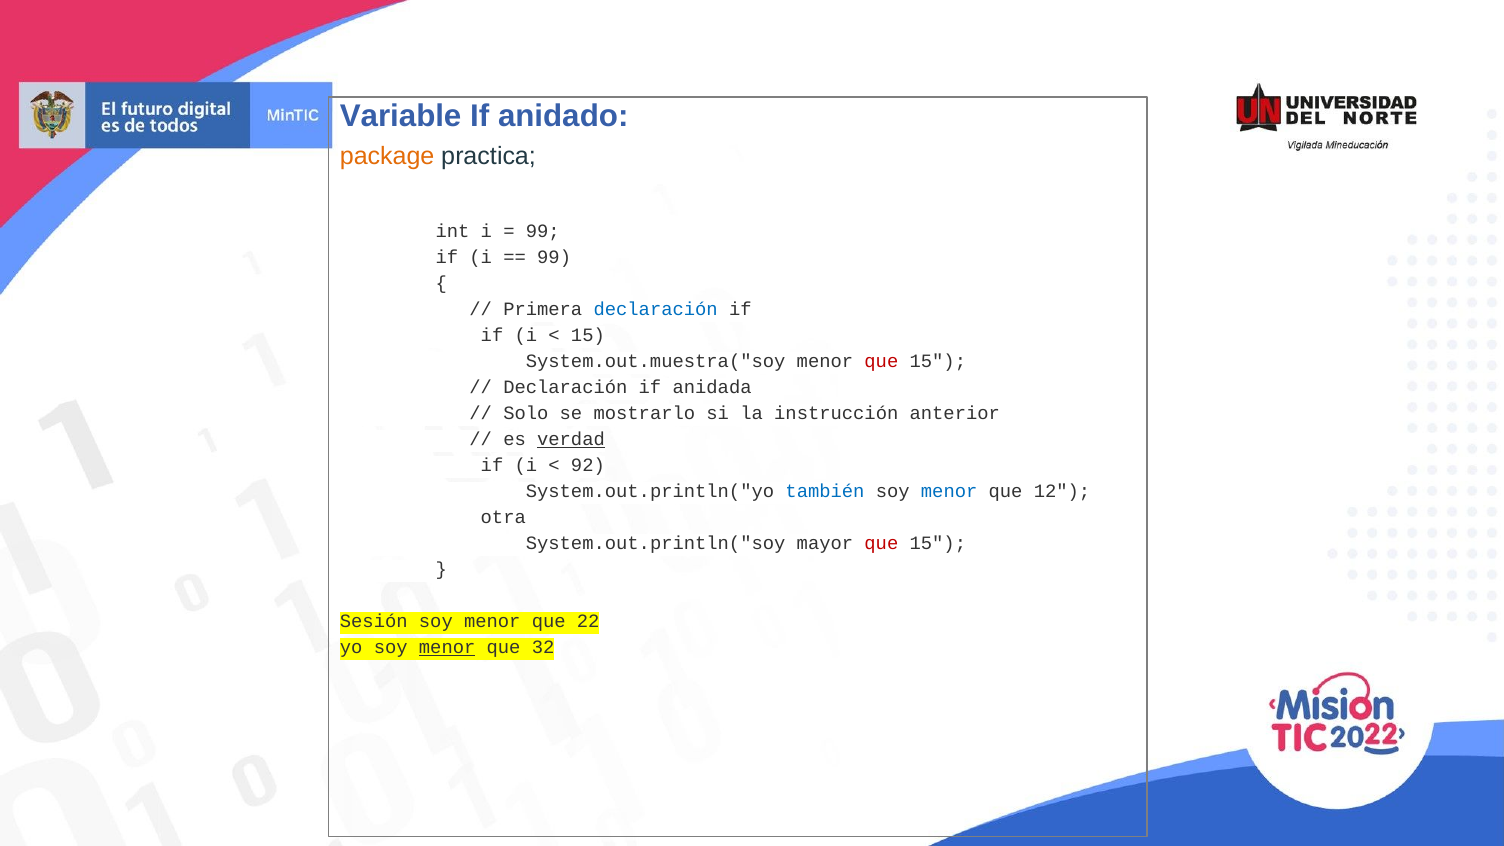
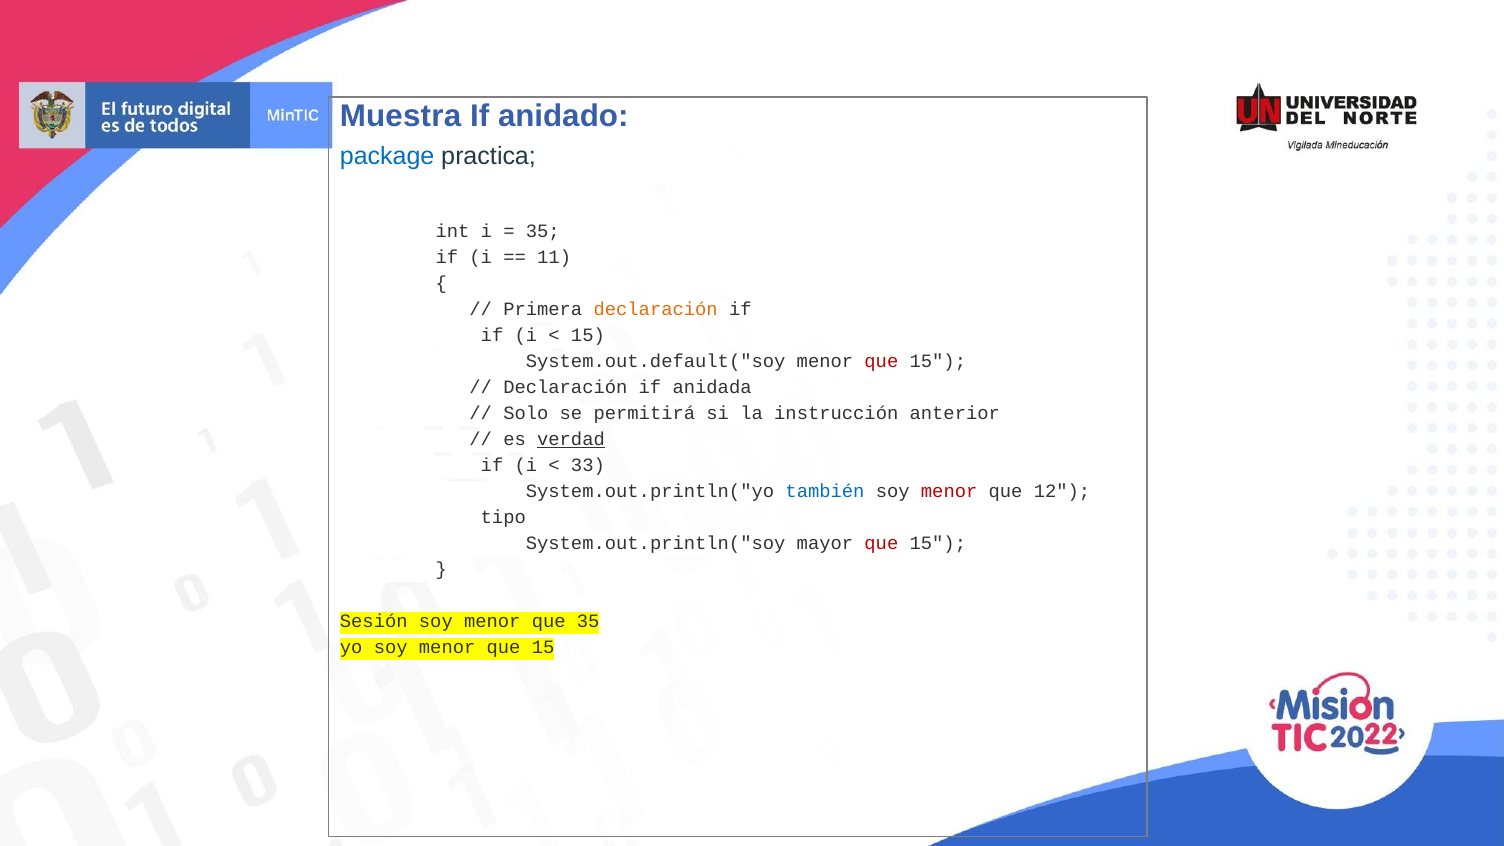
Variable: Variable -> Muestra (401, 116)
package colour: orange -> blue (387, 156)
99: 99 -> 35 (543, 232)
99: 99 -> 11 (554, 258)
declaración colour: blue -> orange (656, 310)
System.out.muestra("soy: System.out.muestra("soy -> System.out.default("soy (656, 362)
mostrarlo: mostrarlo -> permitirá (644, 414)
92: 92 -> 33 (588, 466)
menor colour: blue -> red (949, 492)
otra: otra -> tipo (503, 518)
que 22: 22 -> 35 (588, 622)
menor underline: present -> none (447, 648)
32: 32 -> 15 (543, 648)
